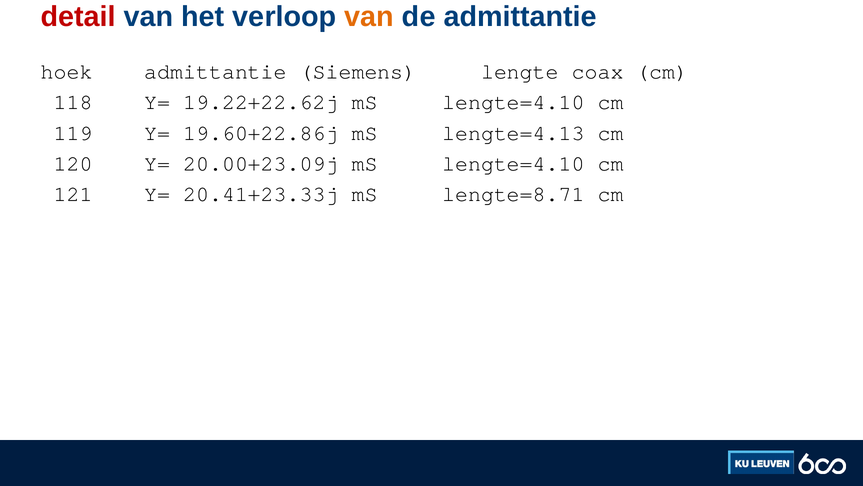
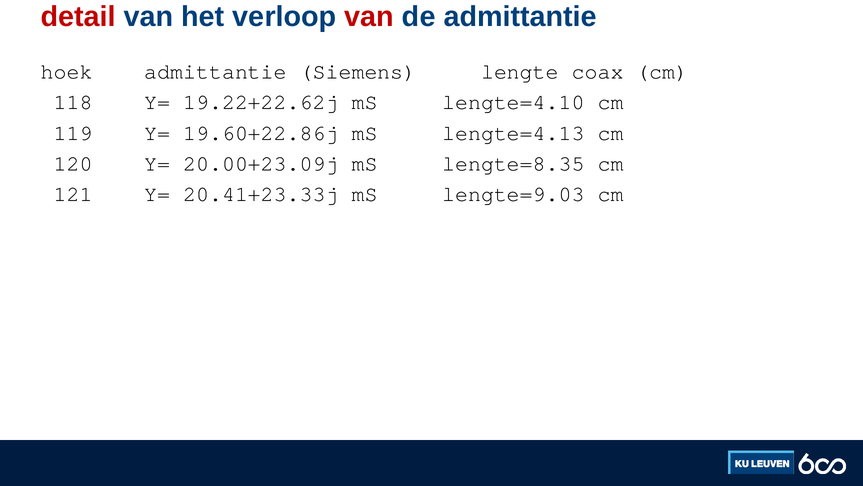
van colour: orange -> red (369, 16)
20.00+23.09j mS lengte=4.10: lengte=4.10 -> lengte=8.35 (513, 163)
lengte=8.71: lengte=8.71 -> lengte=9.03 (513, 194)
